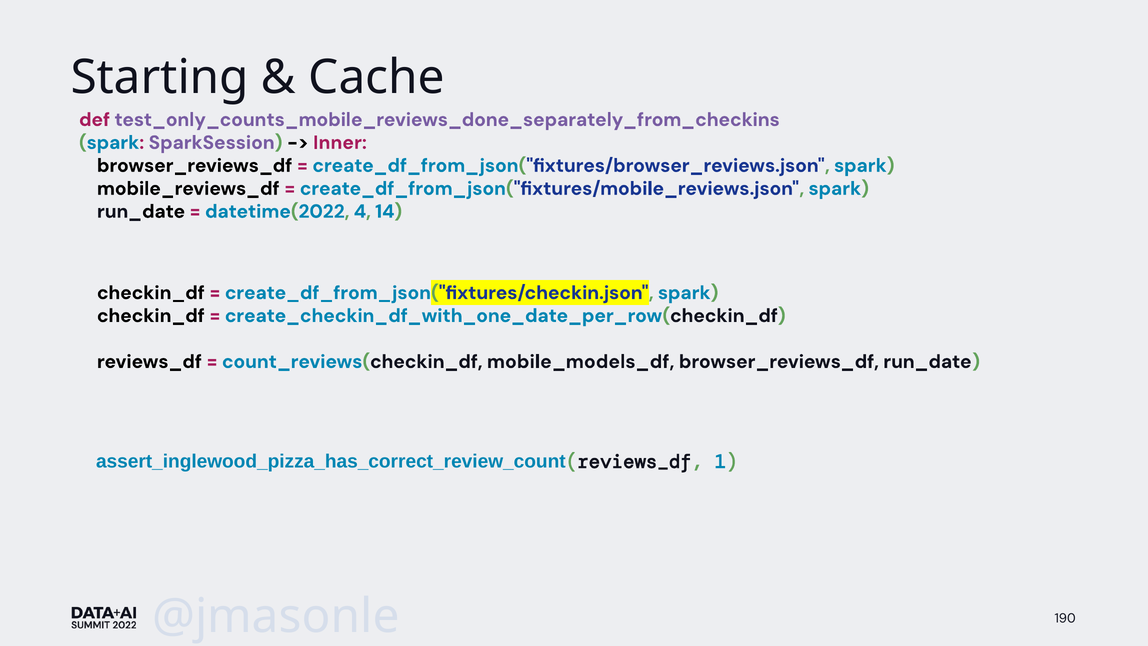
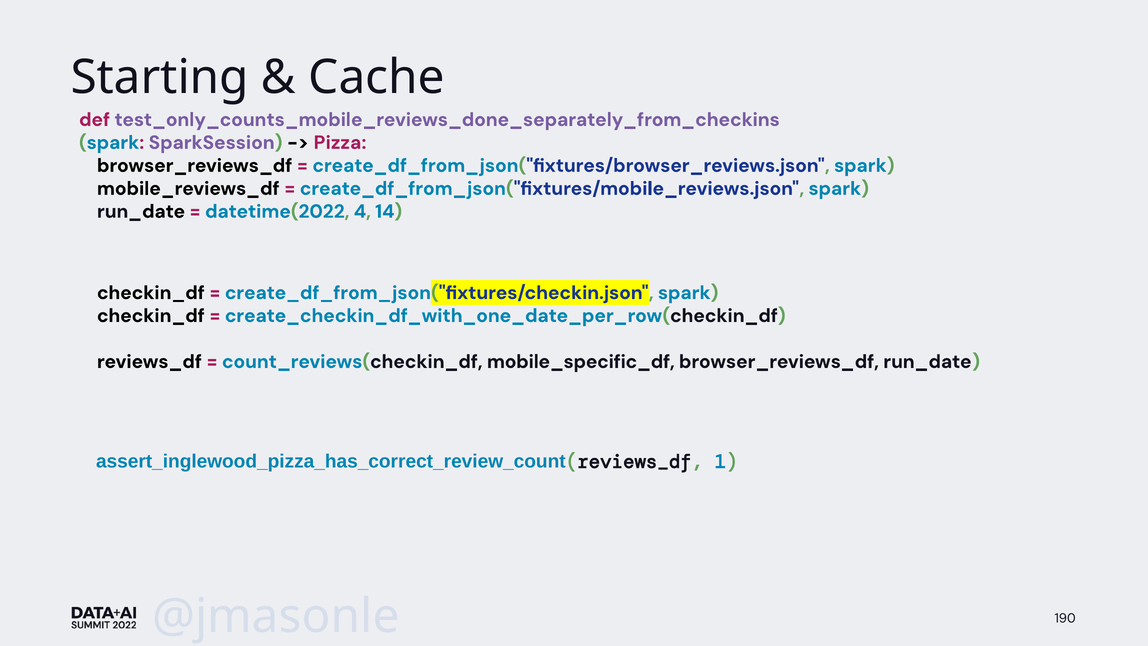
Inner: Inner -> Pizza (340, 143)
mobile_models_df: mobile_models_df -> mobile_specific_df (581, 362)
